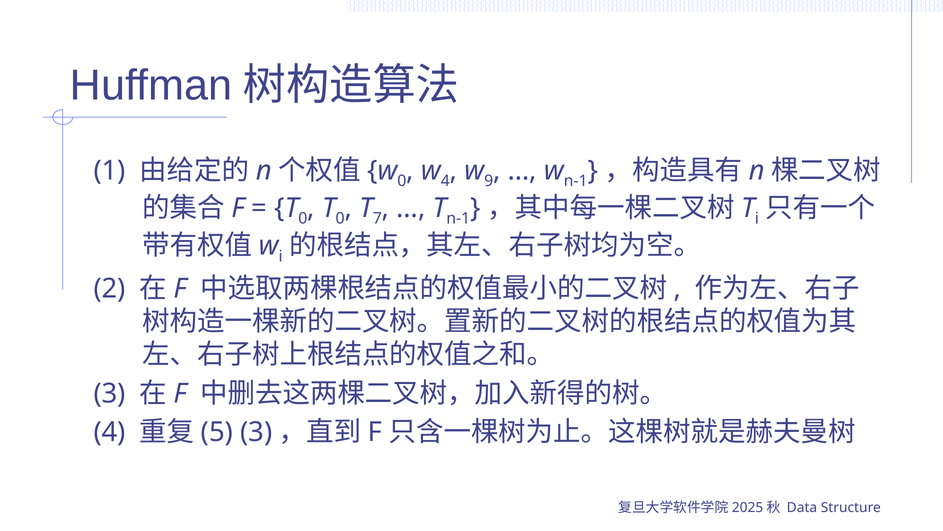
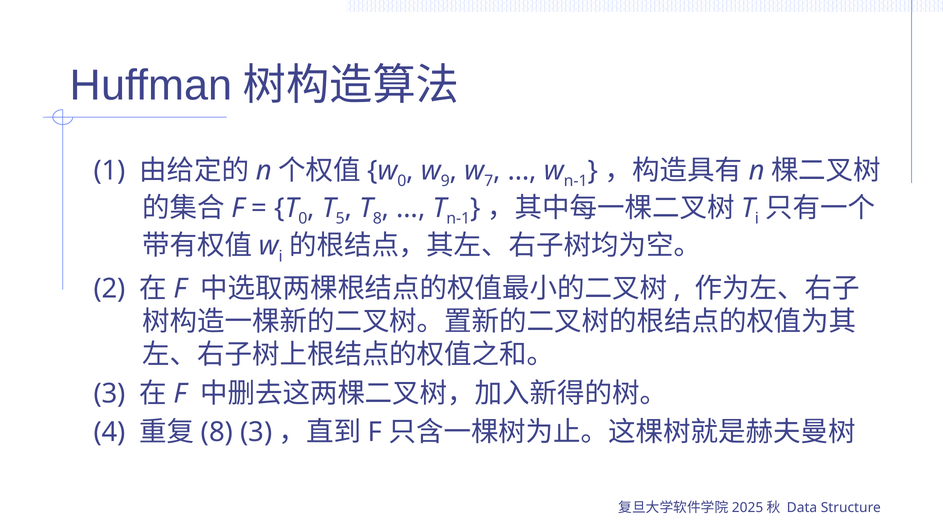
4: 4 -> 9 (445, 181)
9: 9 -> 7 (489, 181)
0: 0 -> 5 (340, 218)
7: 7 -> 8 (377, 218)
5: 5 -> 8 (217, 432)
